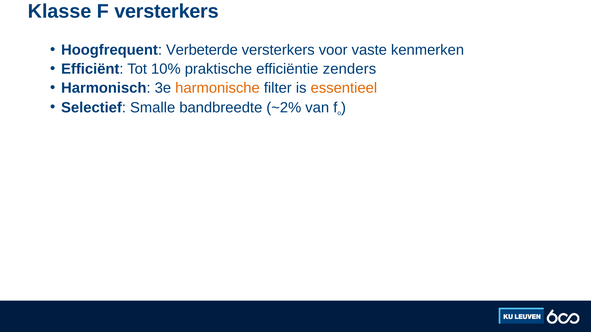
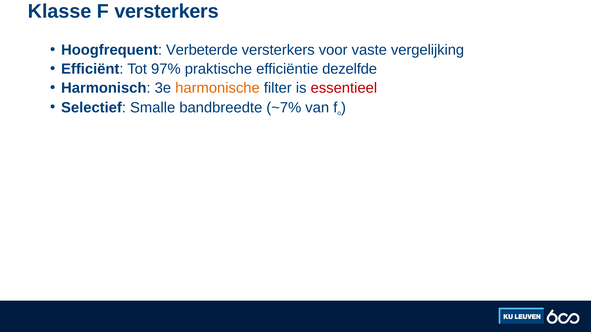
kenmerken: kenmerken -> vergelijking (428, 50)
10%: 10% -> 97% (166, 69)
zenders: zenders -> dezelfde (350, 69)
essentieel colour: orange -> red (344, 88)
~2%: ~2% -> ~7% (284, 108)
